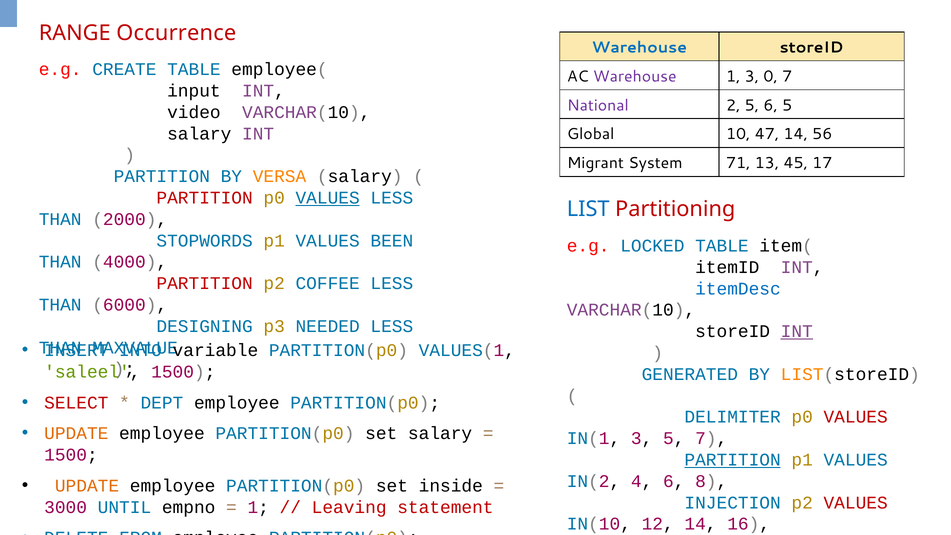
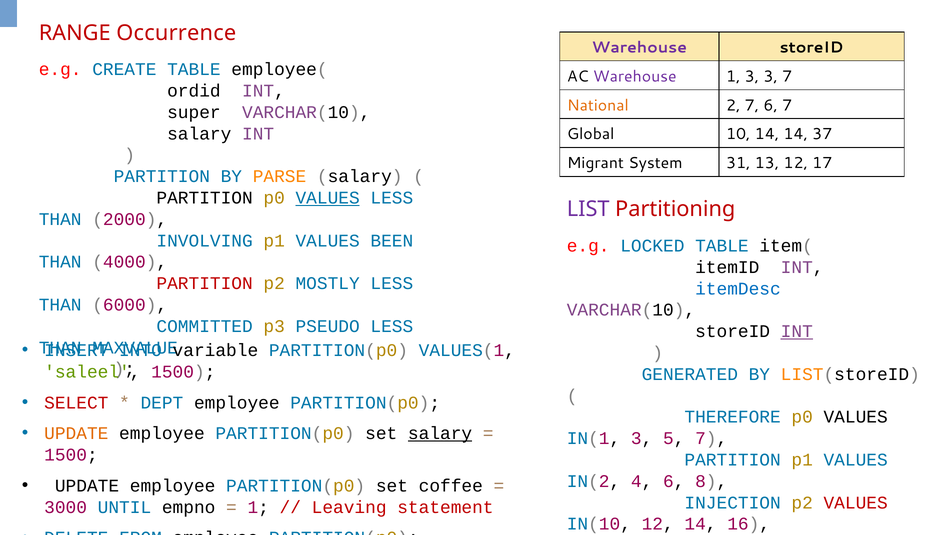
Warehouse colour: blue -> purple (639, 47)
3 0: 0 -> 3 (771, 76)
input: input -> ordid (194, 91)
National colour: purple -> orange (598, 105)
2 5: 5 -> 7 (752, 105)
6 5: 5 -> 7 (787, 105)
video: video -> super (194, 112)
10 47: 47 -> 14 (767, 134)
56: 56 -> 37 (822, 134)
71: 71 -> 31 (738, 163)
13 45: 45 -> 12 (796, 163)
VERSA: VERSA -> PARSE (279, 176)
PARTITION colour: red -> black (205, 198)
LIST colour: blue -> purple (588, 209)
STOPWORDS: STOPWORDS -> INVOLVING (205, 241)
COFFEE: COFFEE -> MOSTLY (328, 283)
DESIGNING: DESIGNING -> COMMITTED (205, 326)
NEEDED: NEEDED -> PSEUDO (328, 326)
DELIMITER: DELIMITER -> THEREFORE (733, 417)
VALUES colour: red -> black (856, 417)
salary underline: none -> present (440, 433)
PARTITION underline: present -> none (733, 460)
UPDATE colour: orange -> black (87, 486)
inside: inside -> coffee (451, 486)
